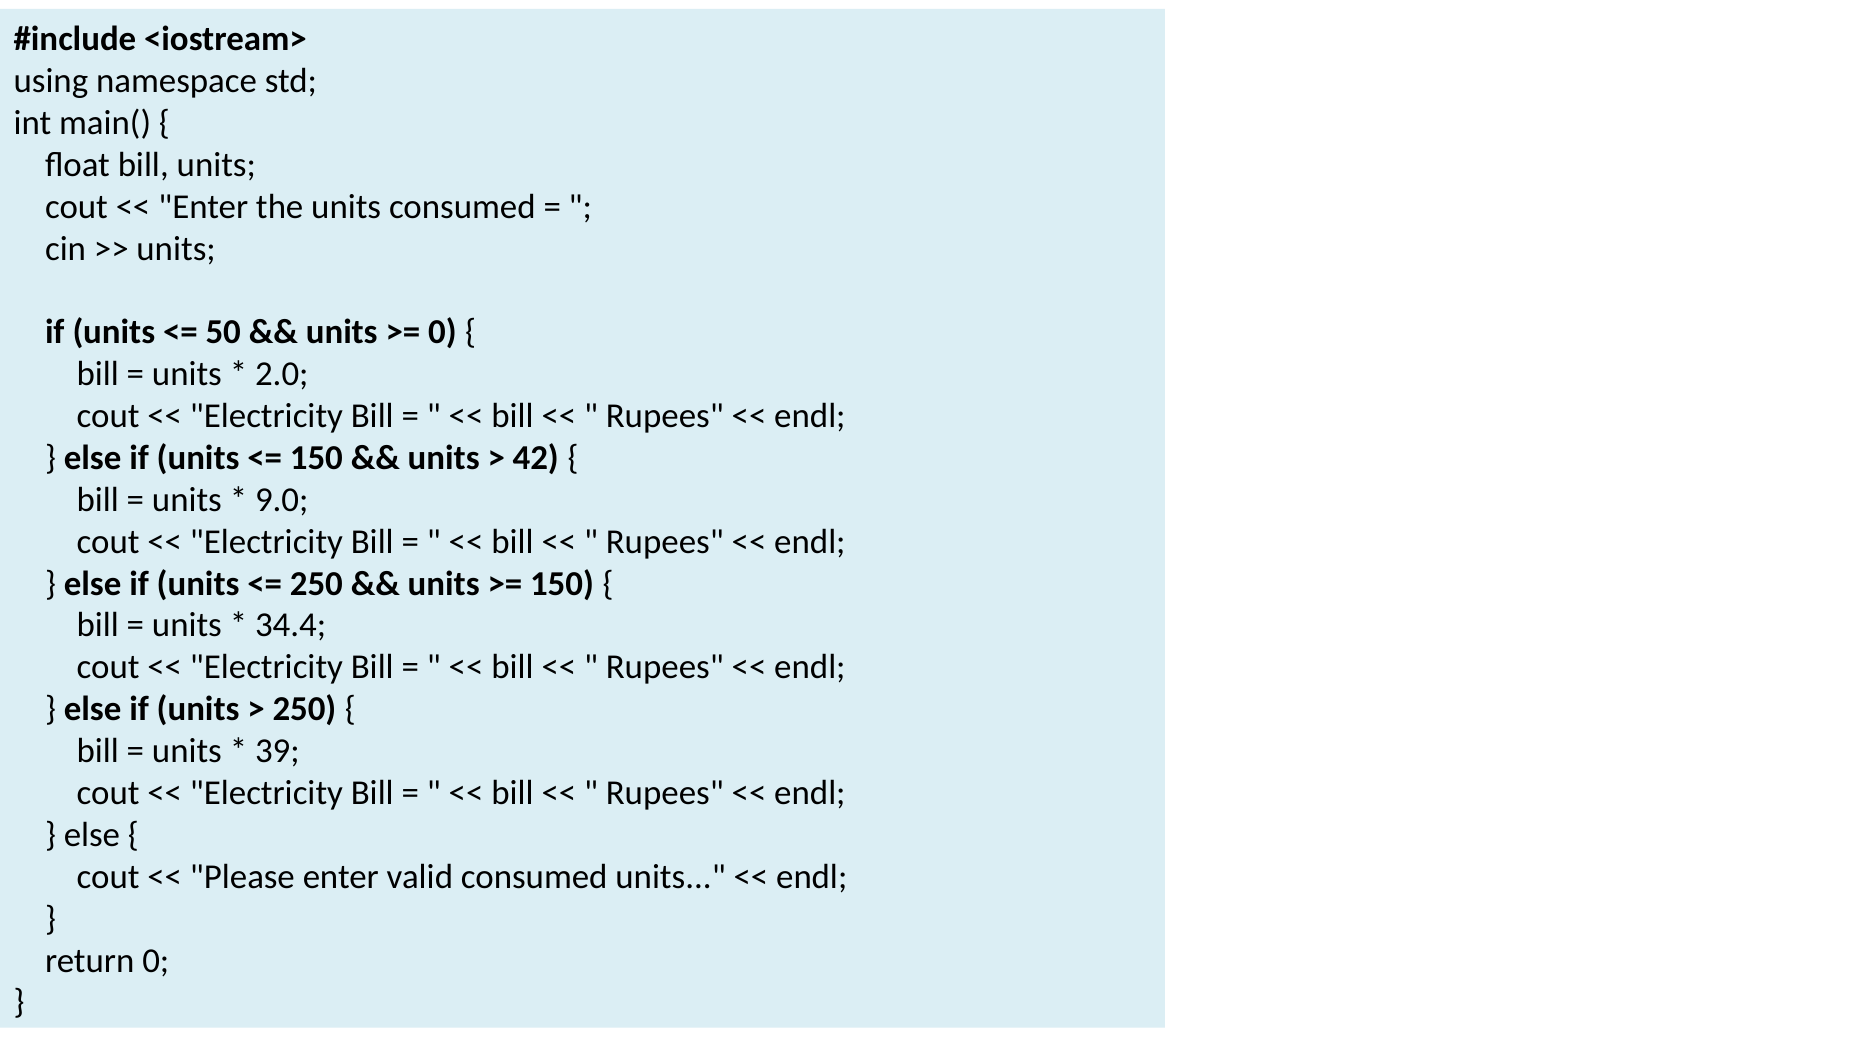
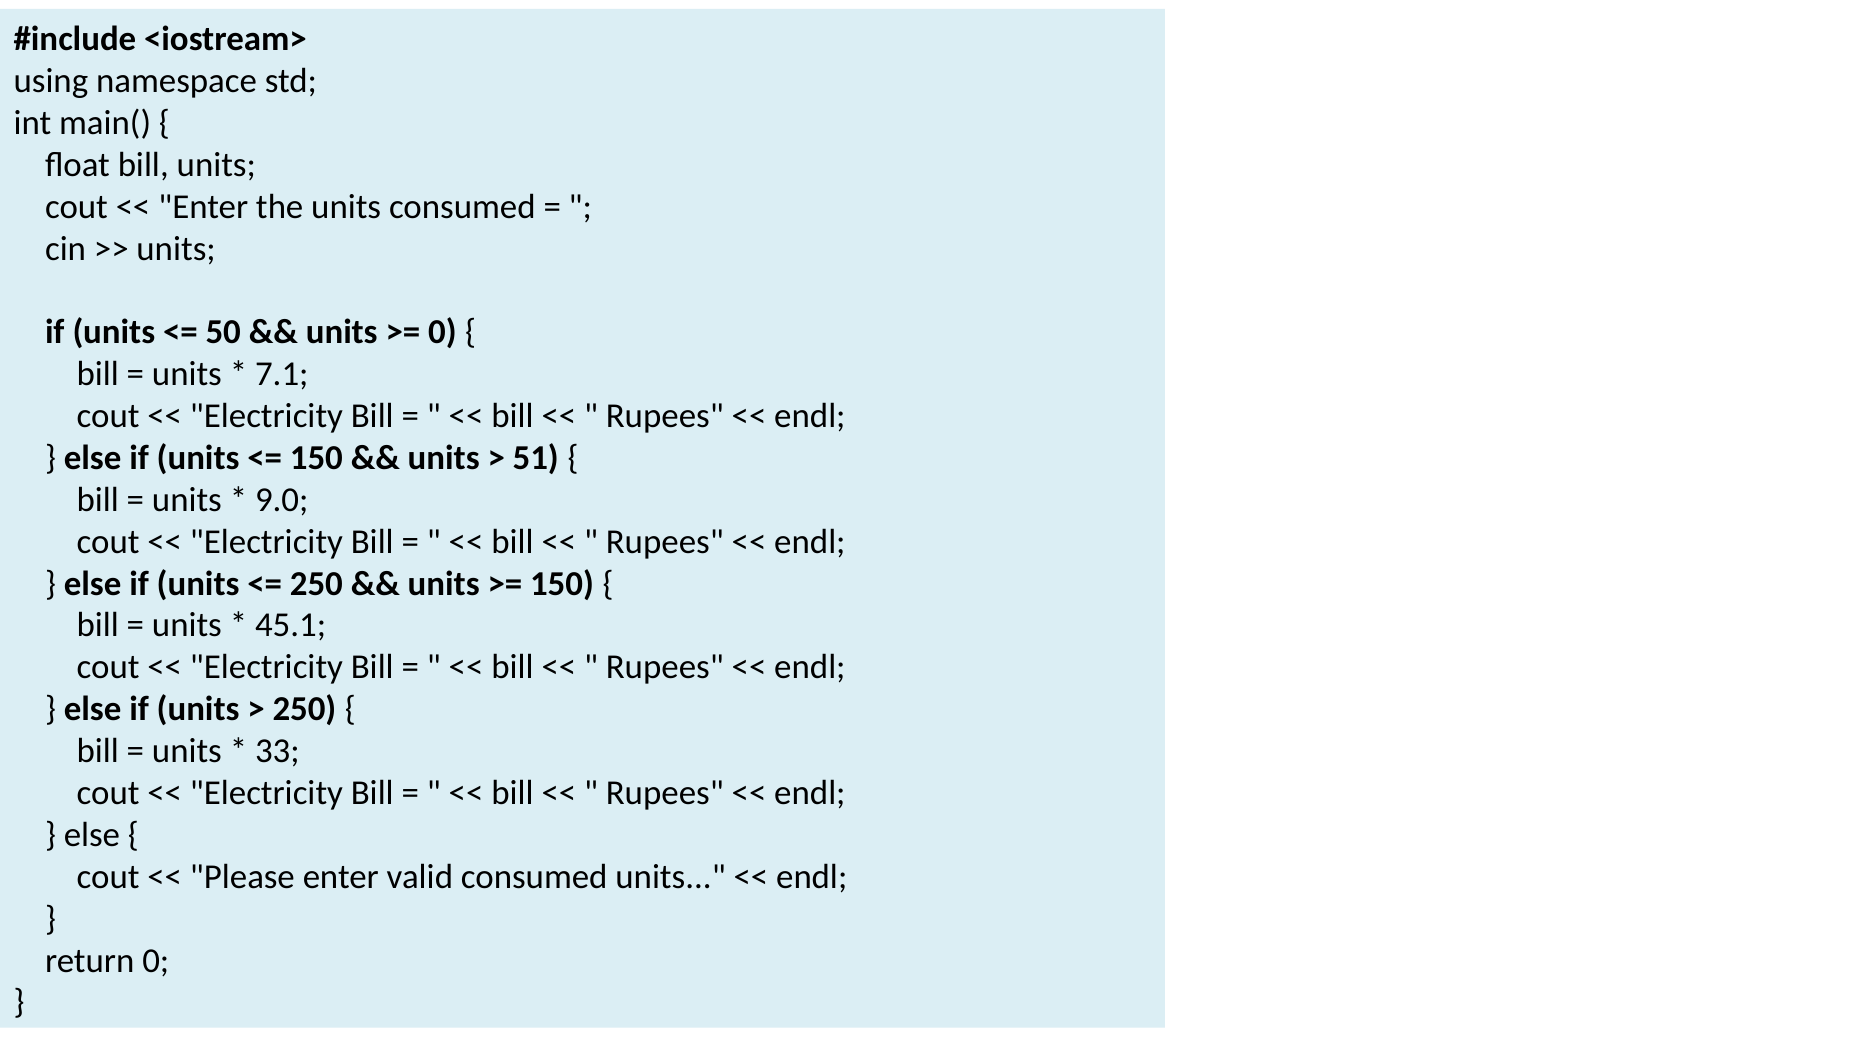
2.0: 2.0 -> 7.1 (282, 374)
42: 42 -> 51 (536, 458)
34.4: 34.4 -> 45.1 (291, 625)
39: 39 -> 33 (277, 751)
